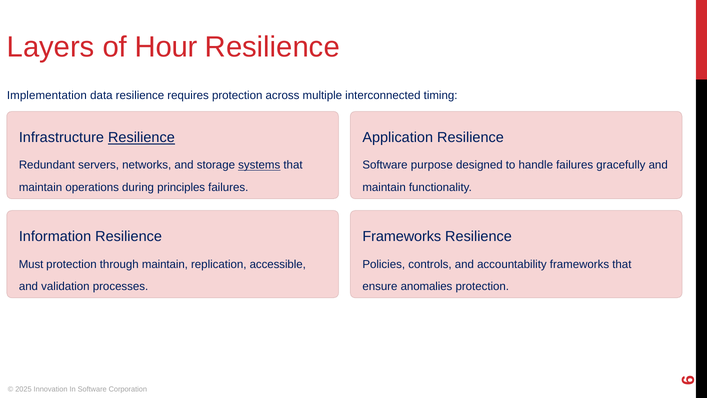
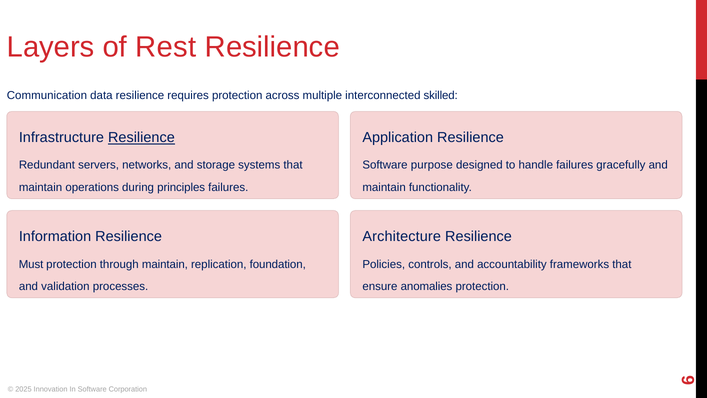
Hour: Hour -> Rest (166, 47)
Implementation: Implementation -> Communication (47, 96)
timing: timing -> skilled (441, 96)
systems underline: present -> none (259, 165)
Frameworks: Frameworks -> Architecture (402, 237)
accessible: accessible -> foundation (278, 264)
